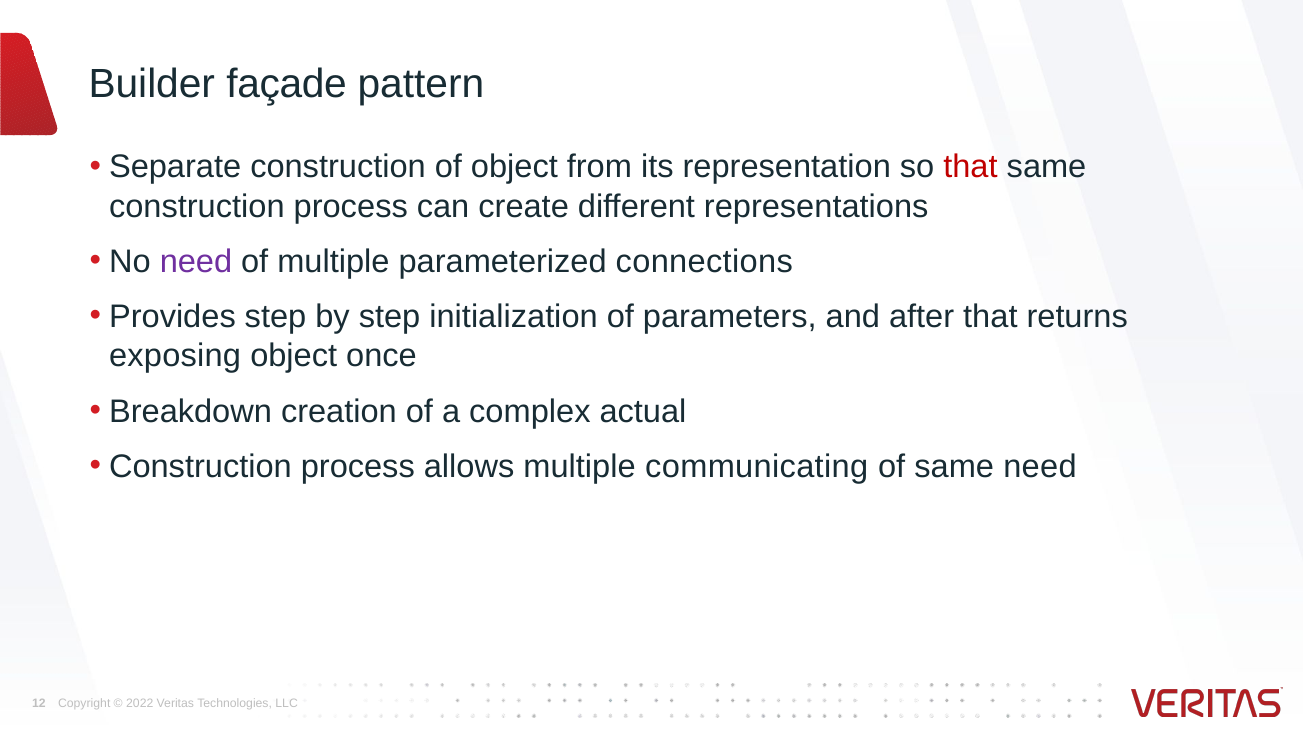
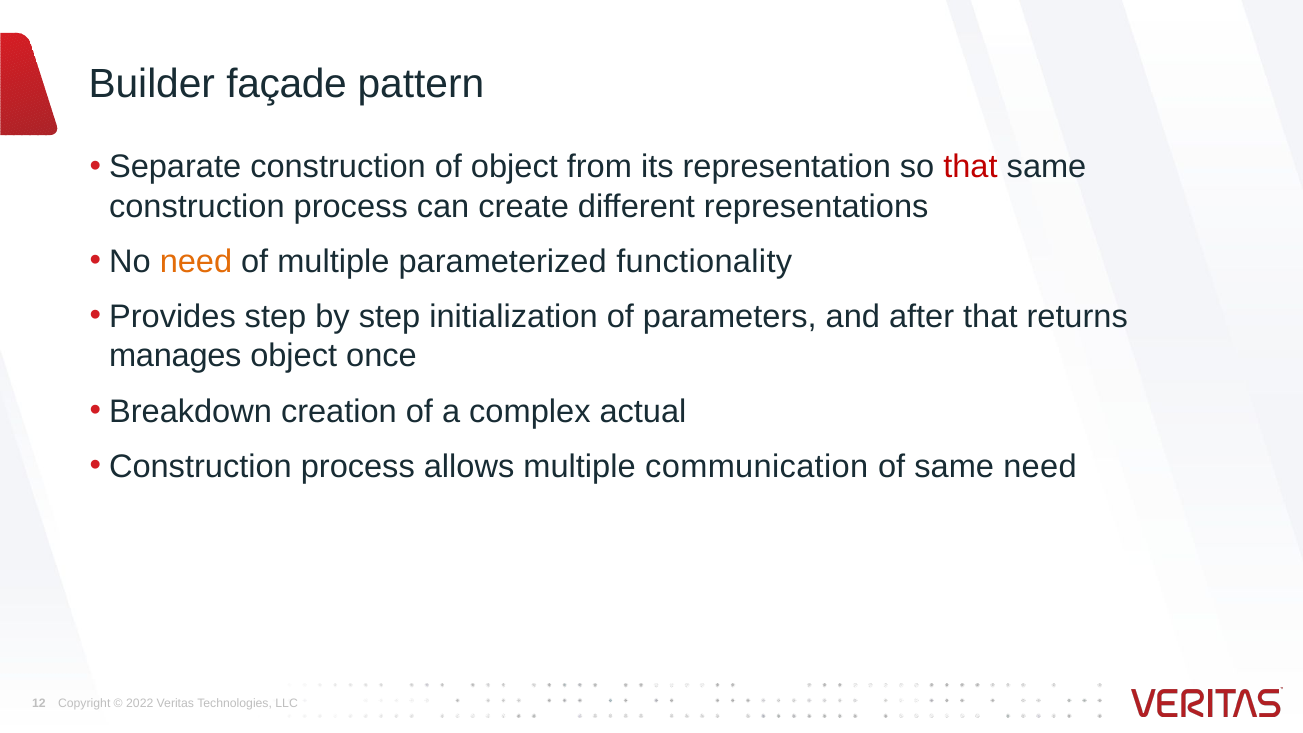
need colour: purple -> orange (196, 262)
connections: connections -> functionality (704, 262)
exposing: exposing -> manages (175, 356)
communicating: communicating -> communication (757, 467)
